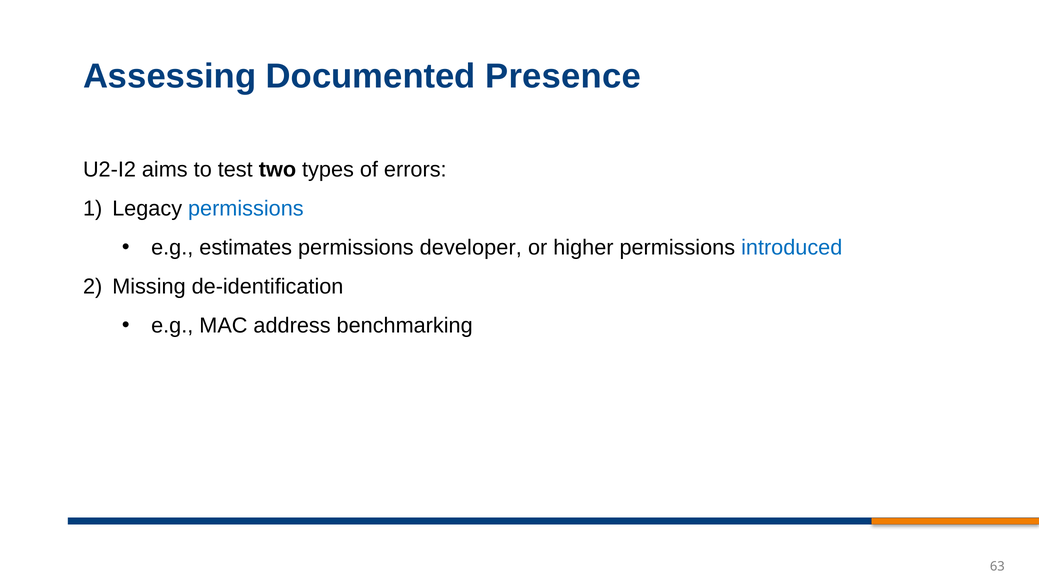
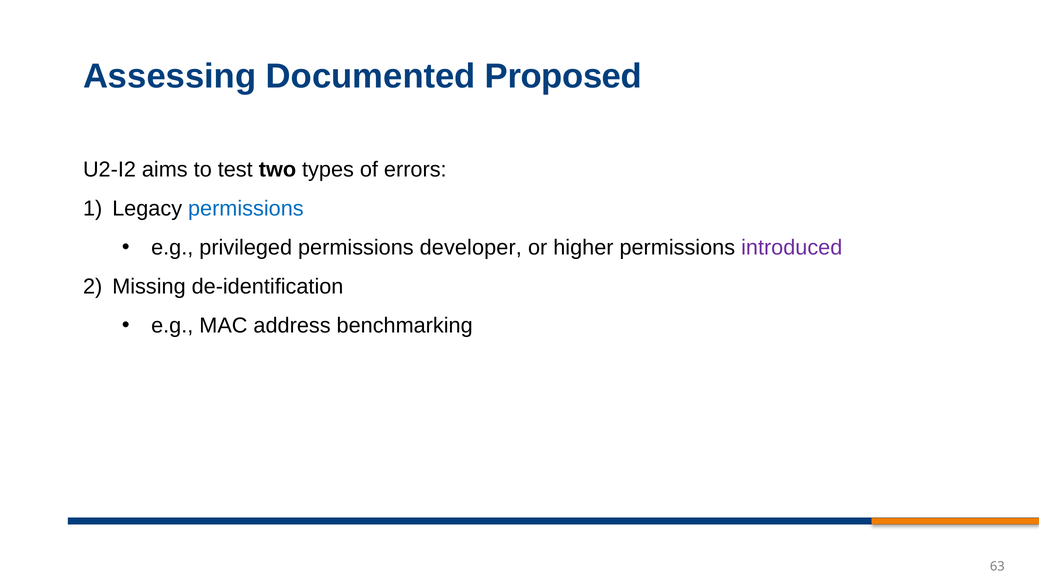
Presence: Presence -> Proposed (563, 76)
estimates: estimates -> privileged (246, 247)
introduced colour: blue -> purple (792, 247)
